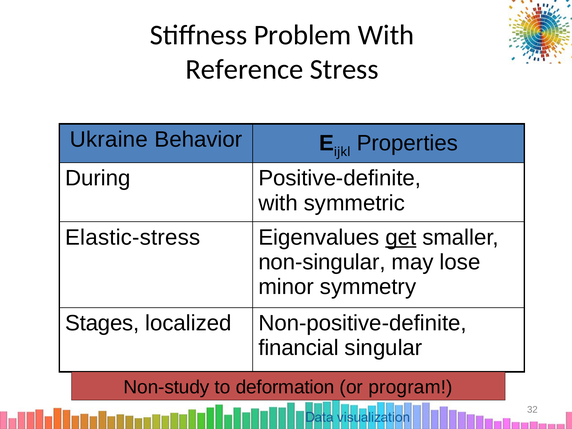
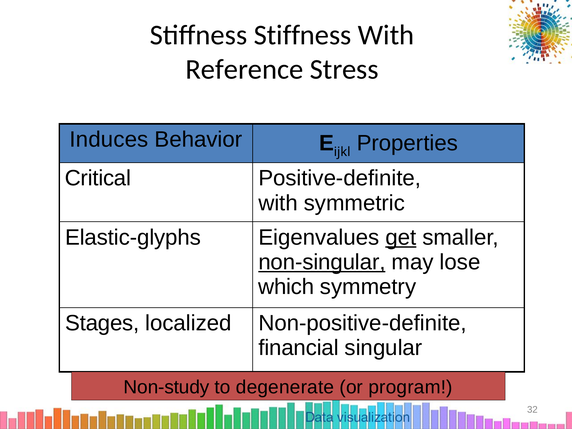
Stiffness Problem: Problem -> Stiffness (303, 35)
Ukraine: Ukraine -> Induces (109, 140)
During: During -> Critical (98, 178)
Elastic-stress: Elastic-stress -> Elastic-glyphs (133, 237)
non-singular underline: none -> present (322, 262)
minor: minor -> which (286, 287)
deformation: deformation -> degenerate (285, 387)
